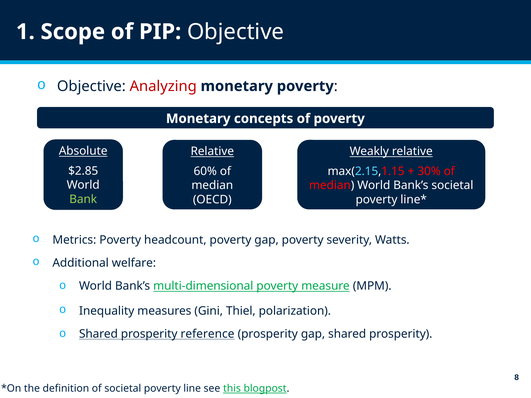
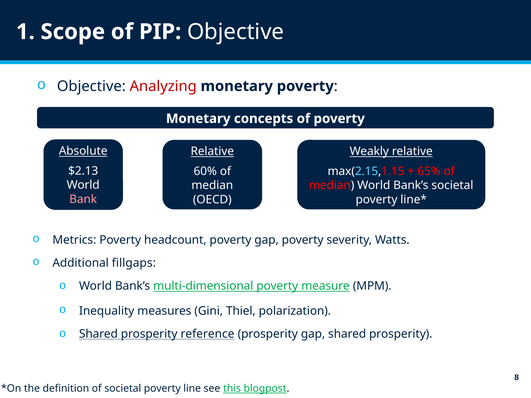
$2.85: $2.85 -> $2.13 (83, 171)
30%: 30% -> 65% (429, 171)
Bank colour: light green -> pink (83, 199)
welfare: welfare -> fillgaps (134, 263)
